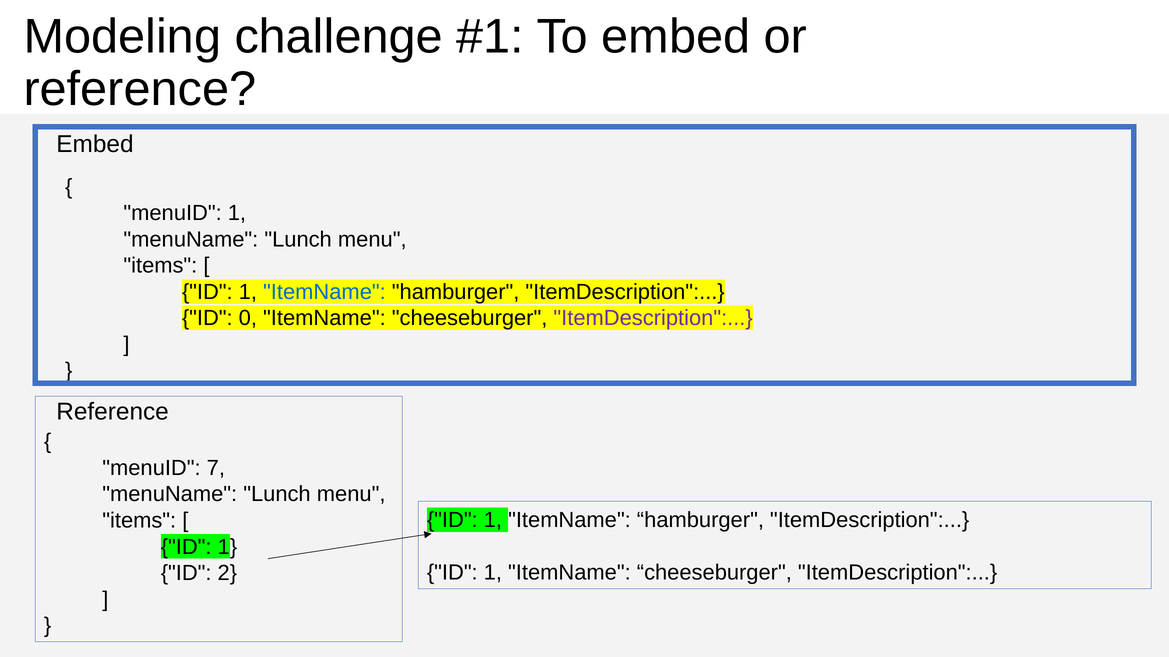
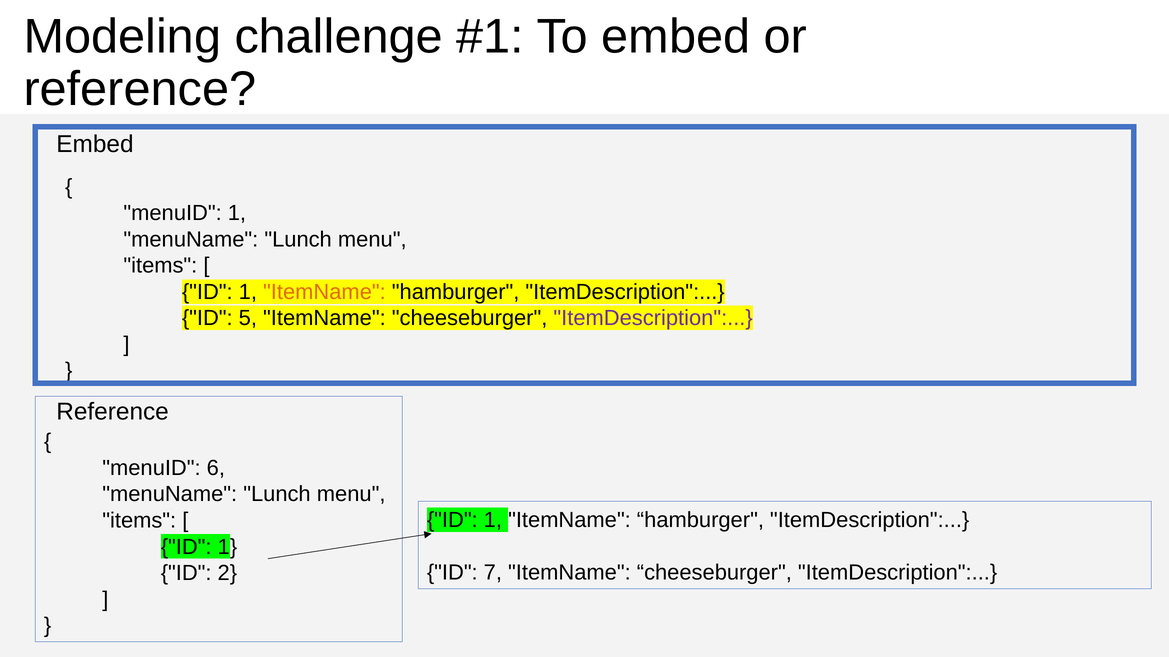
ItemName colour: blue -> orange (324, 292)
0: 0 -> 5 (248, 318)
7: 7 -> 6 (216, 468)
1: 1 -> 7 (493, 573)
